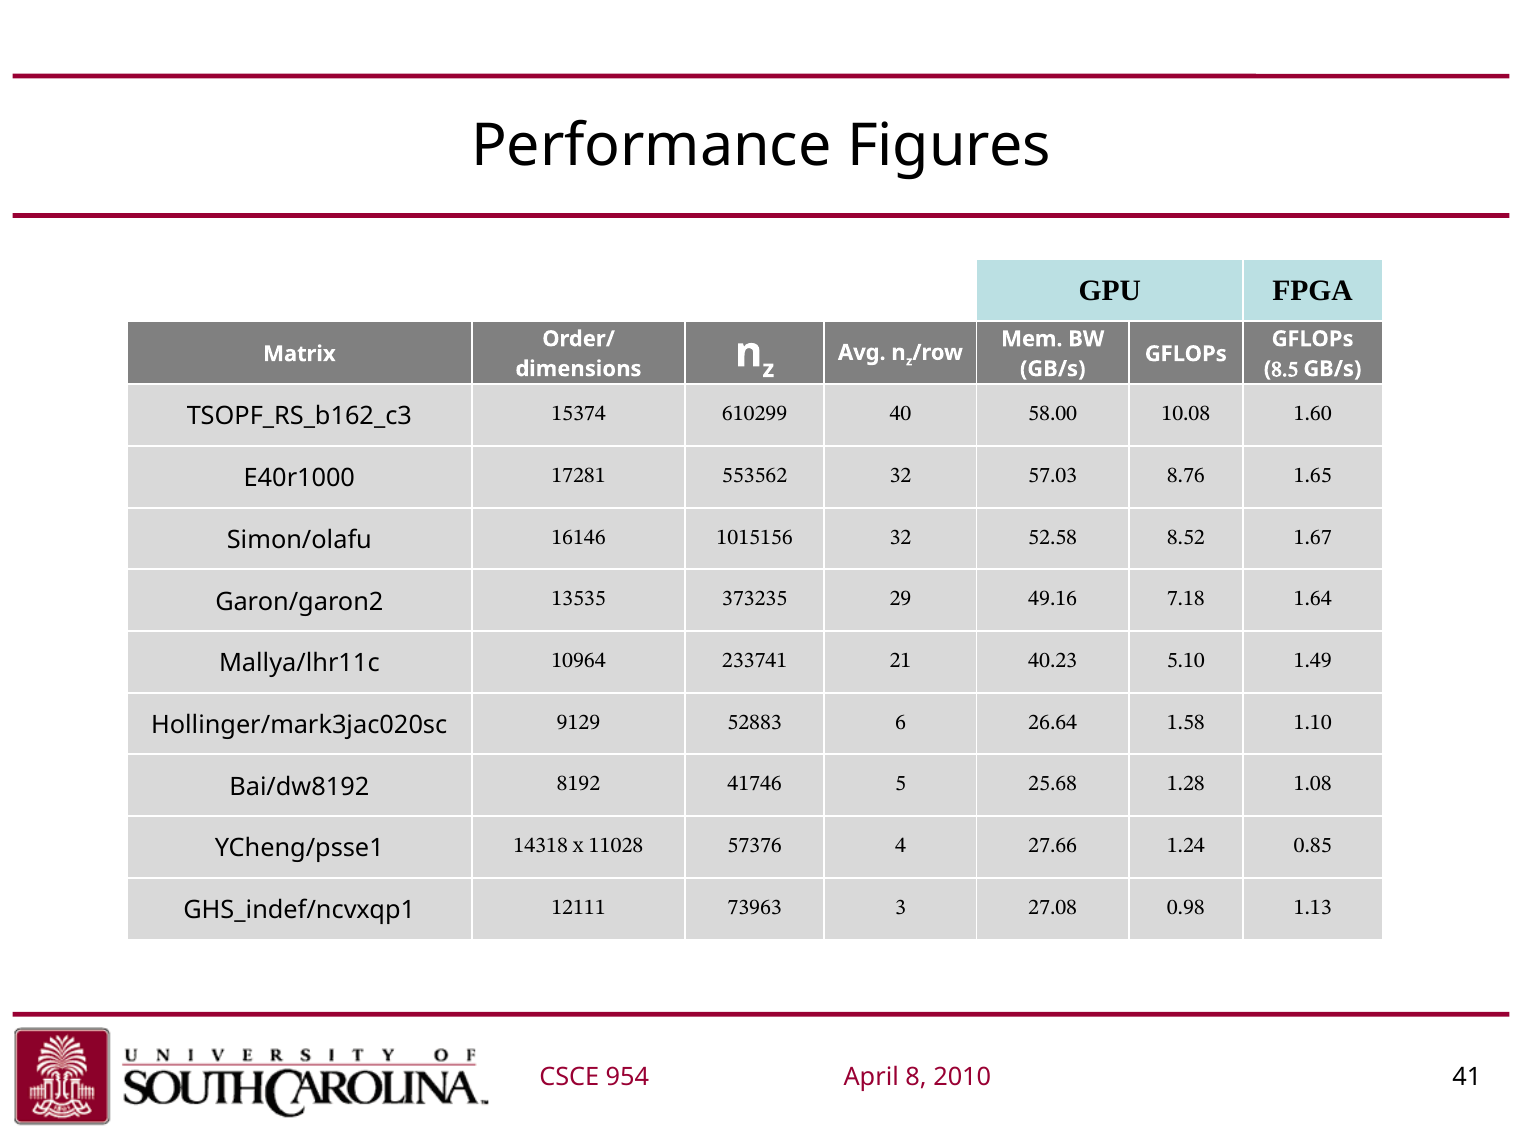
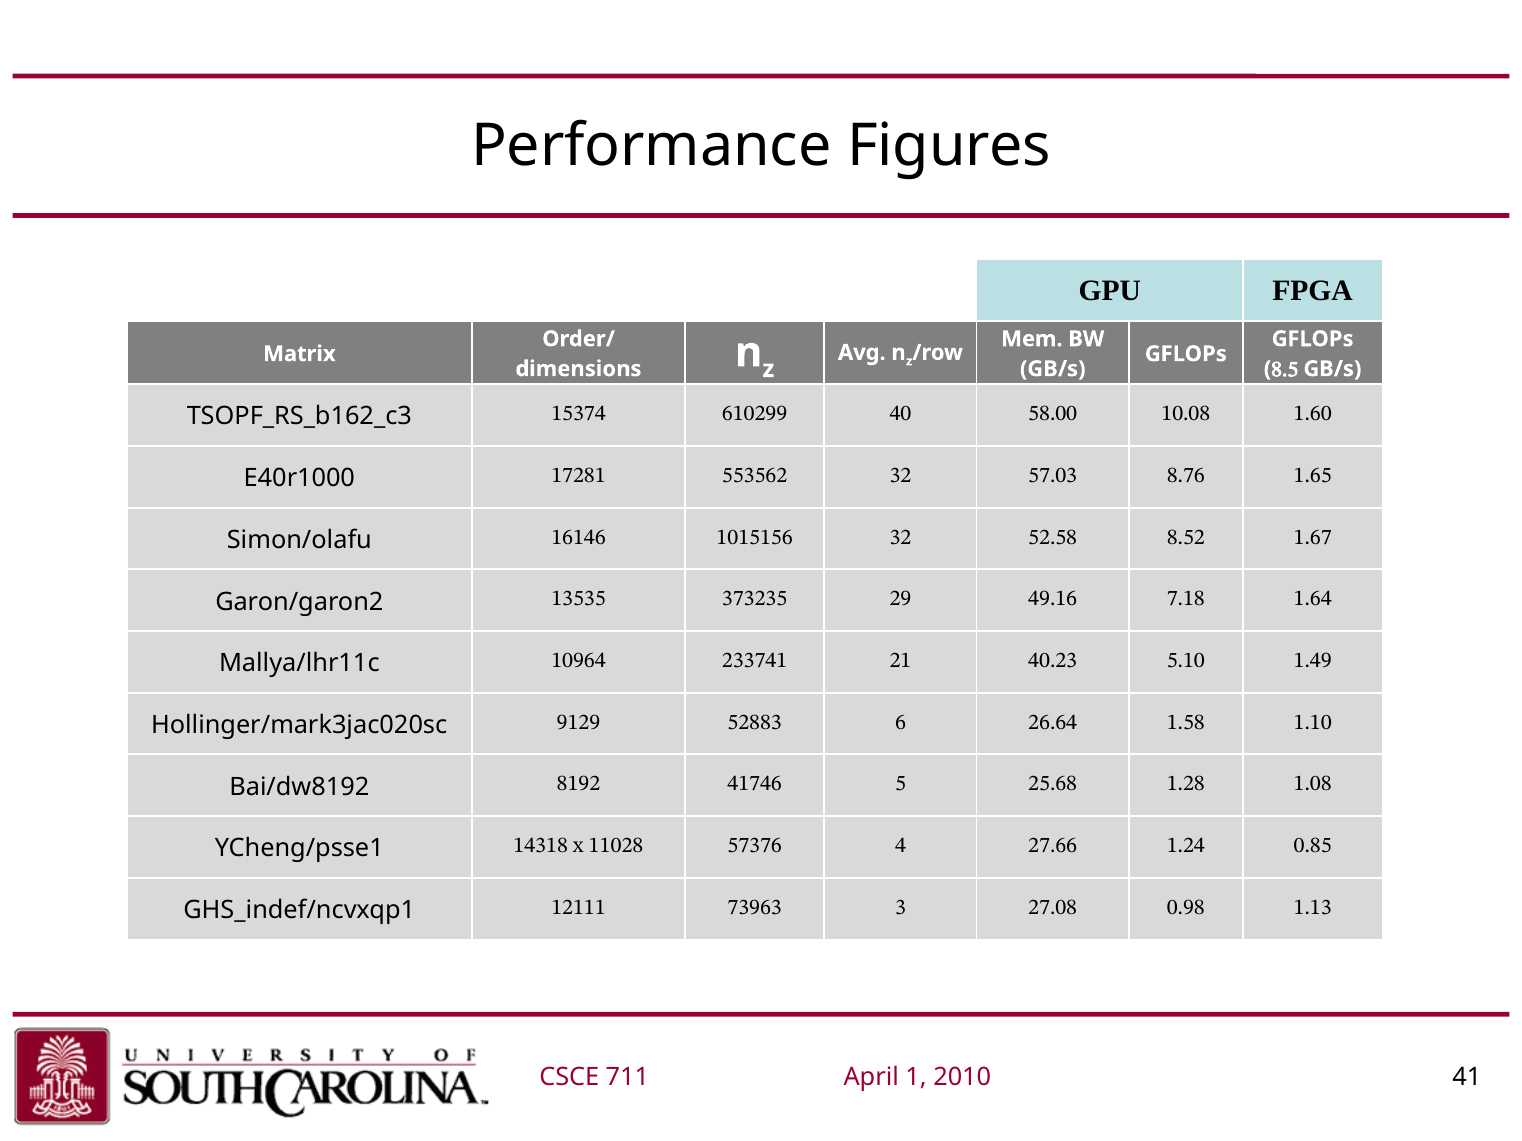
954: 954 -> 711 (627, 1077)
8: 8 -> 1 (916, 1077)
